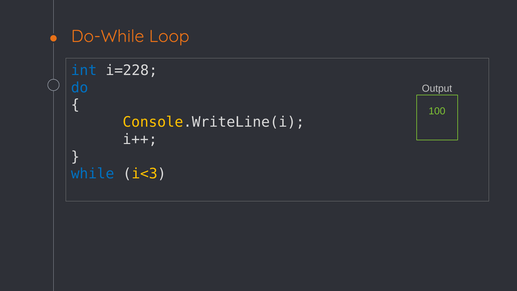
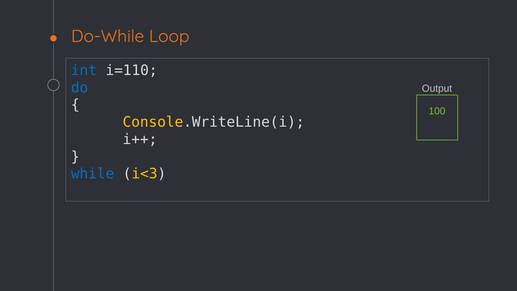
i=228: i=228 -> i=110 (132, 70)
